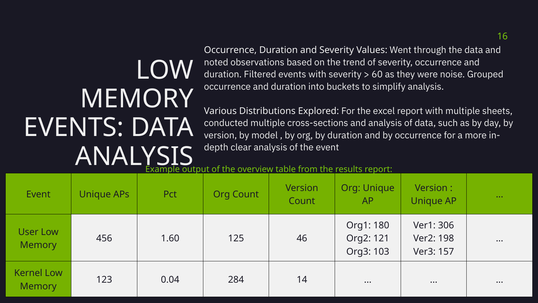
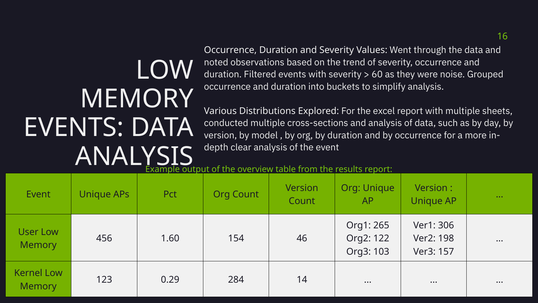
180: 180 -> 265 (381, 225)
125: 125 -> 154 (236, 238)
121: 121 -> 122 (381, 238)
0.04: 0.04 -> 0.29 (170, 279)
